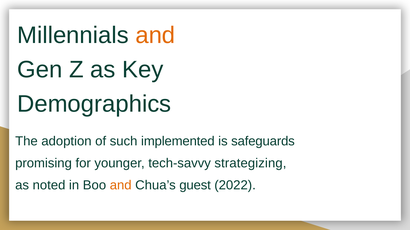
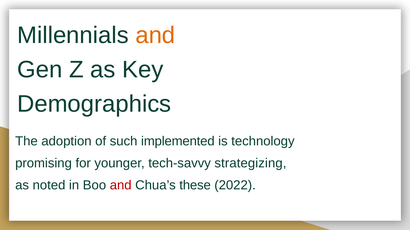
safeguards: safeguards -> technology (263, 142)
and colour: orange -> red (121, 186)
guest: guest -> these (195, 186)
